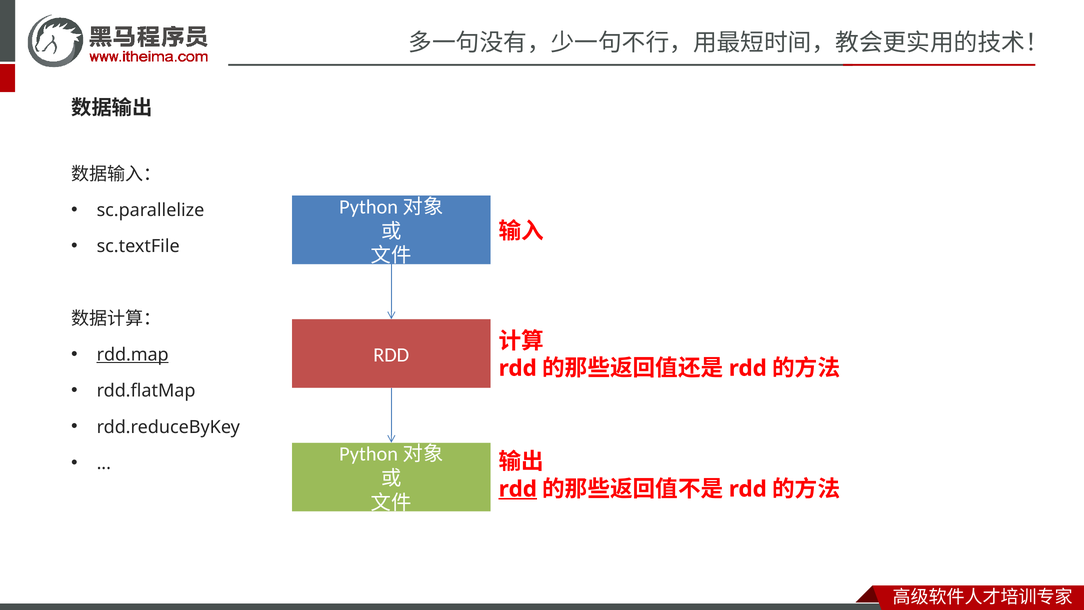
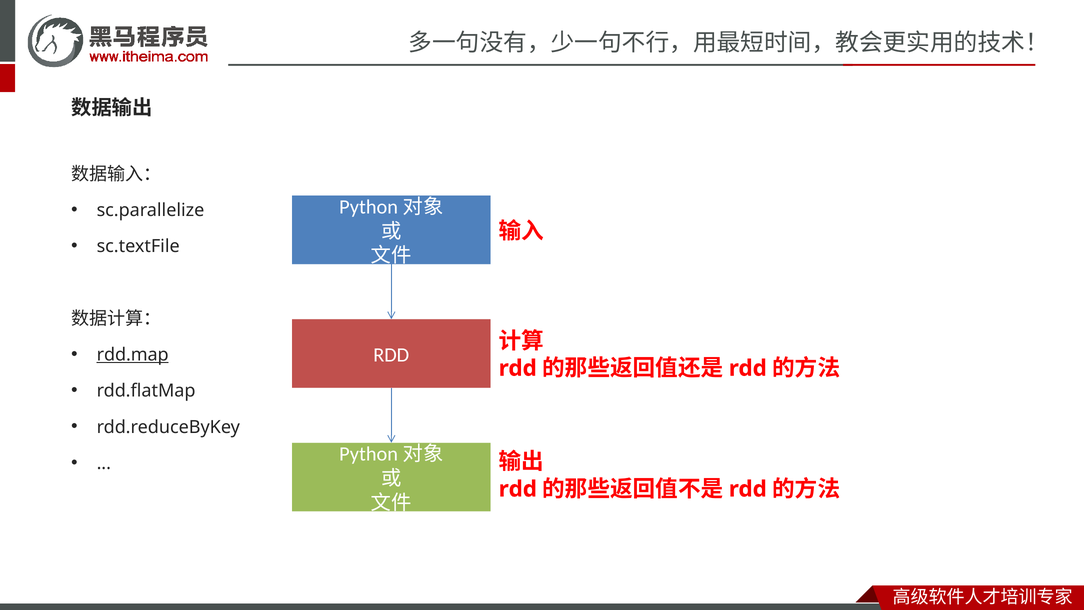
rdd underline: present -> none (518, 489)
